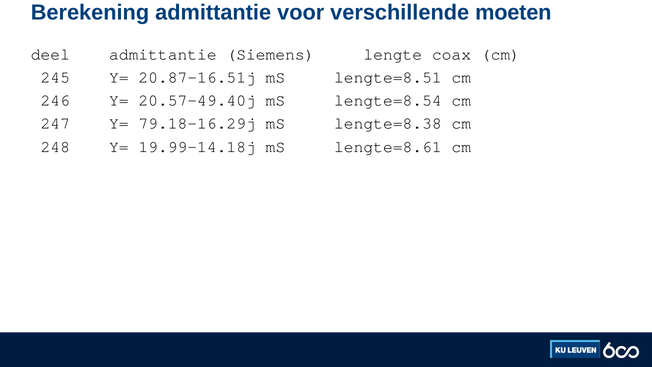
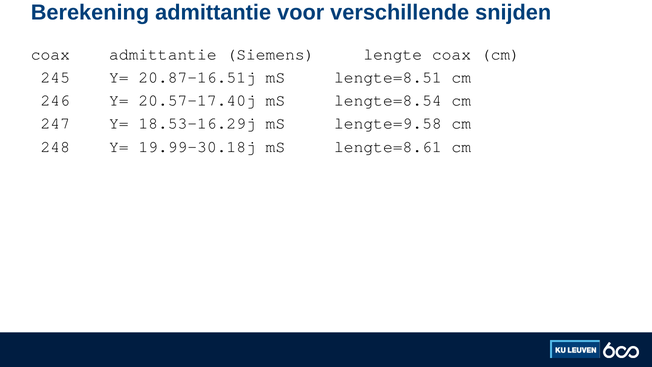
moeten: moeten -> snijden (513, 12)
deel: deel -> coax (50, 54)
20.57-49.40j: 20.57-49.40j -> 20.57-17.40j (197, 100)
79.18-16.29j: 79.18-16.29j -> 18.53-16.29j (197, 123)
lengte=8.38: lengte=8.38 -> lengte=9.58 (388, 123)
19.99-14.18j: 19.99-14.18j -> 19.99-30.18j (197, 147)
